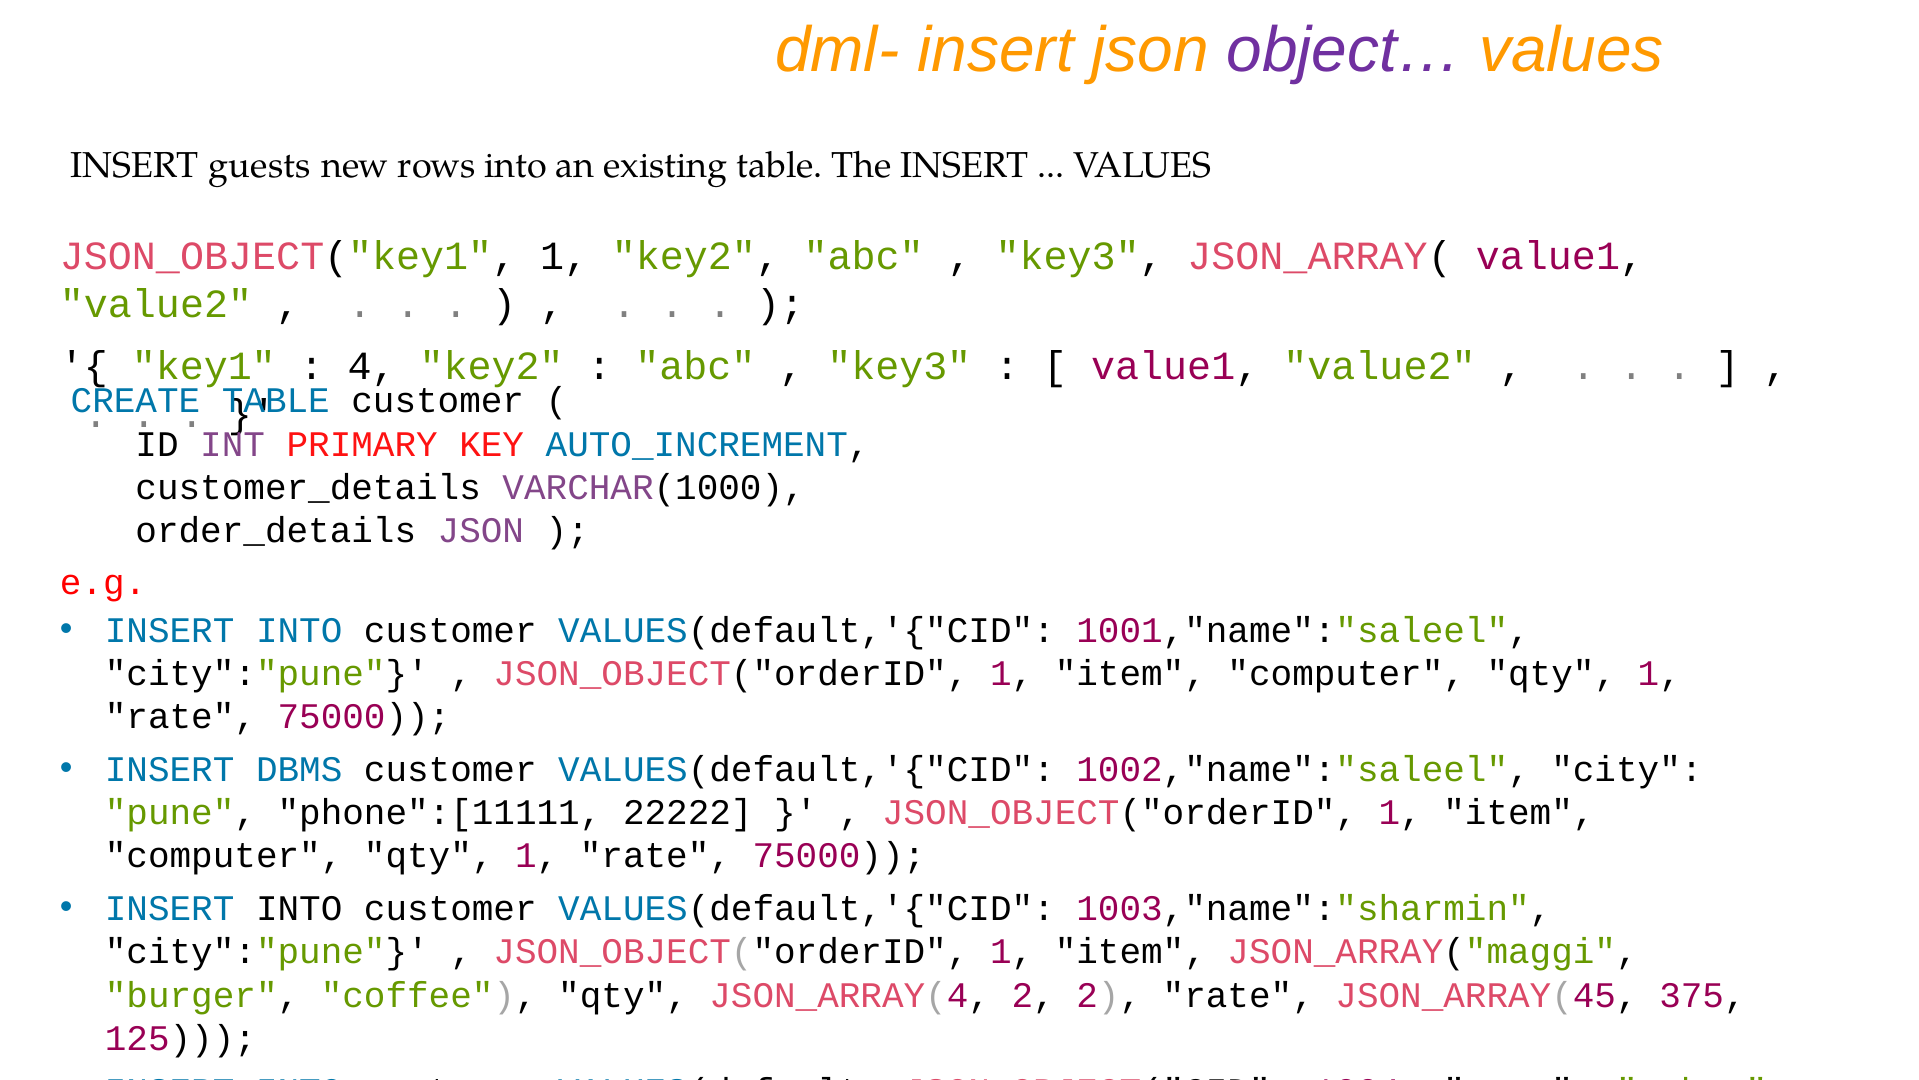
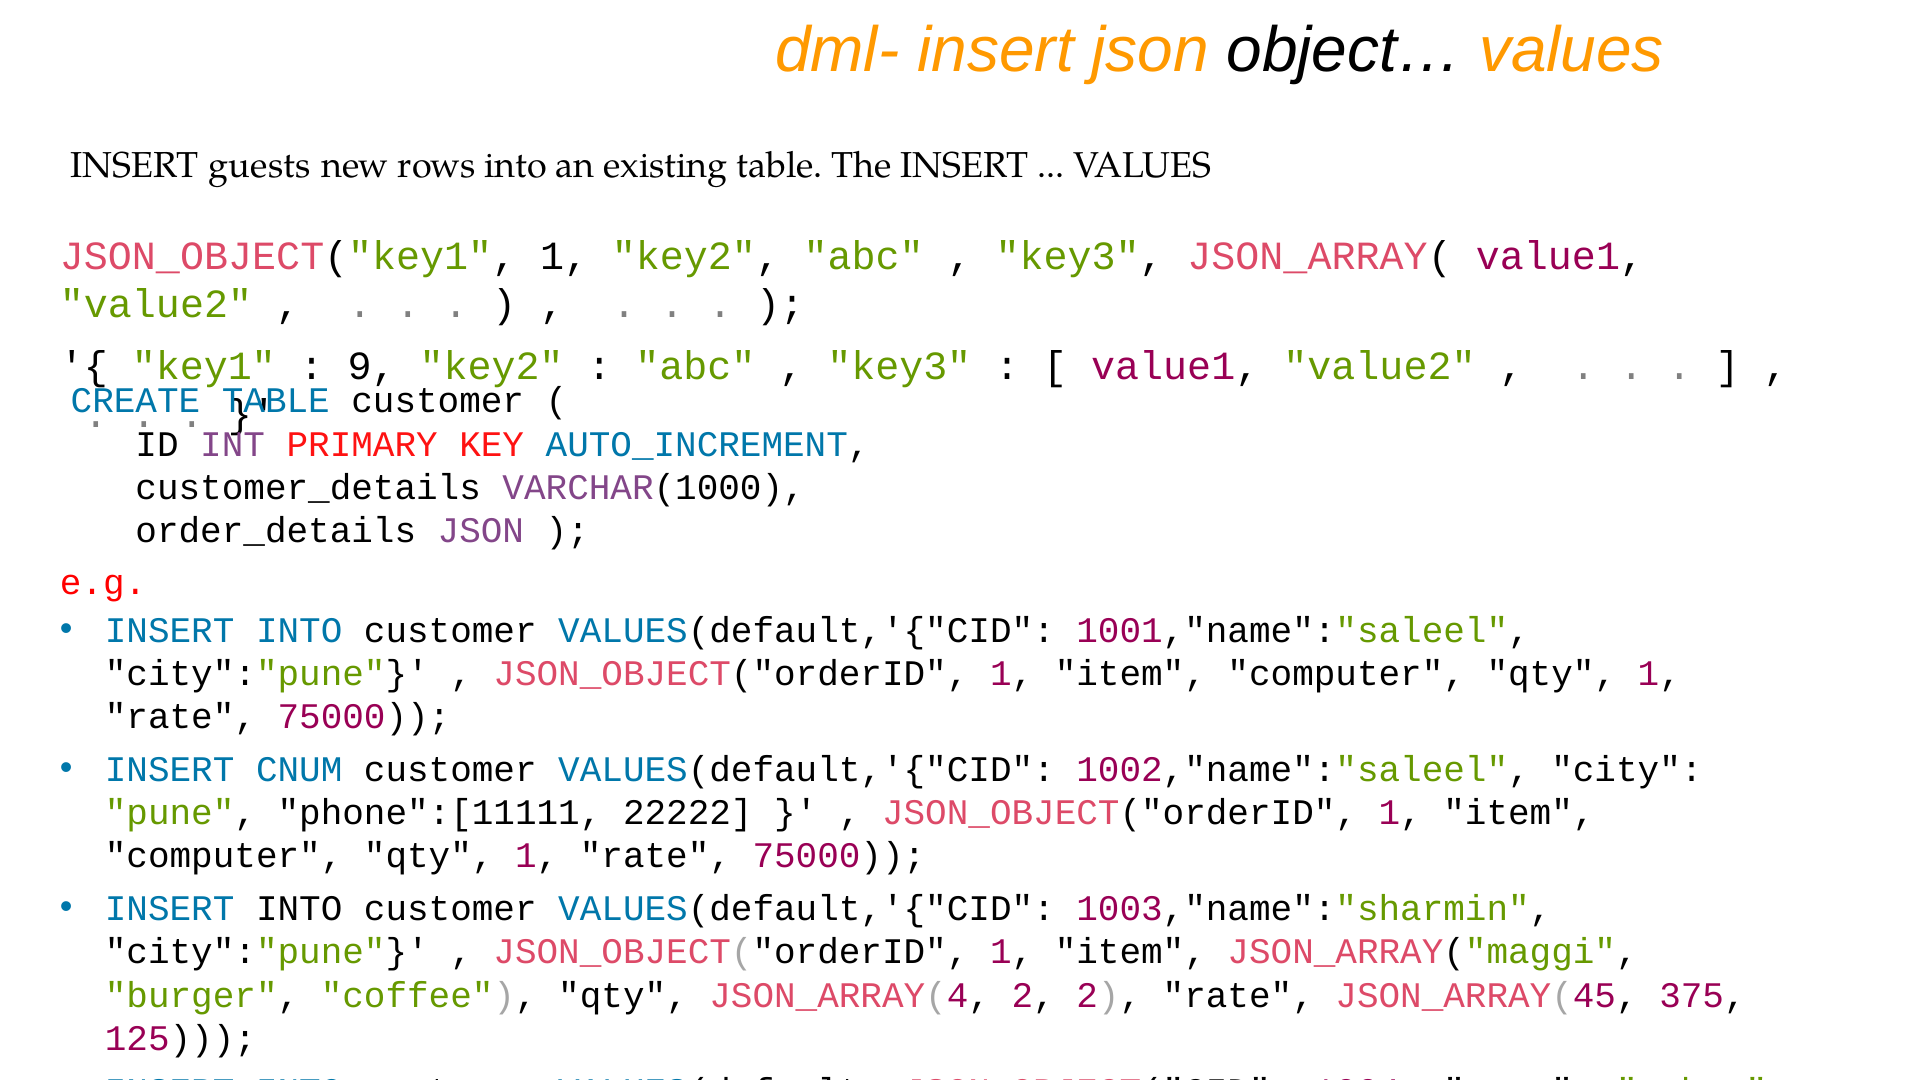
object… colour: purple -> black (1344, 50)
4: 4 -> 9 (372, 367)
DBMS: DBMS -> CNUM (299, 769)
